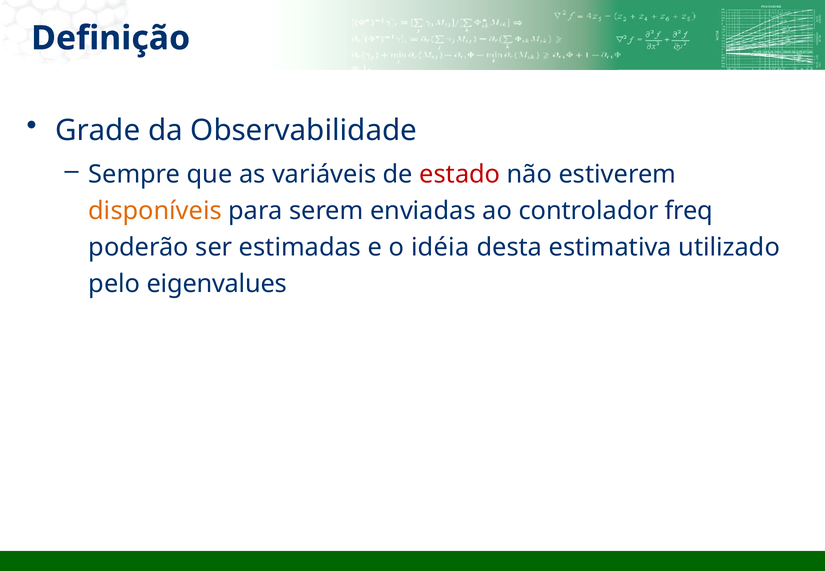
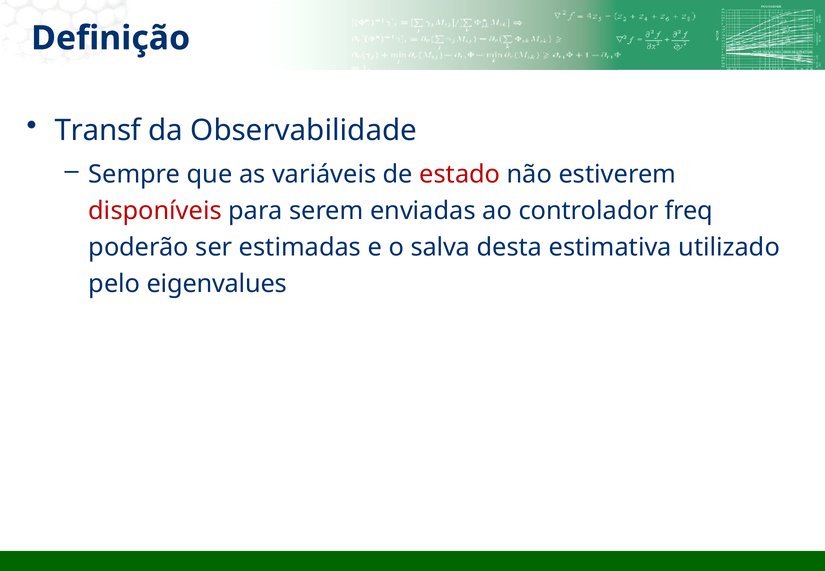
Grade: Grade -> Transf (98, 130)
disponíveis colour: orange -> red (155, 211)
idéia: idéia -> salva (440, 247)
